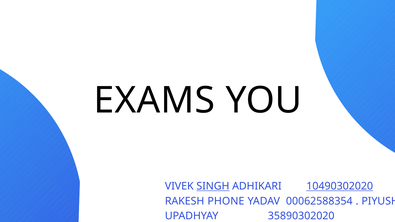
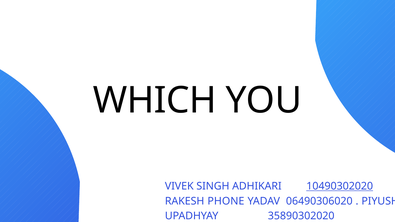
EXAMS: EXAMS -> WHICH (155, 101)
SINGH underline: present -> none (213, 186)
00062588354: 00062588354 -> 06490306020 (319, 201)
